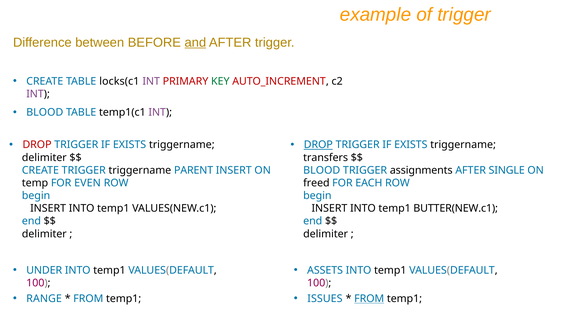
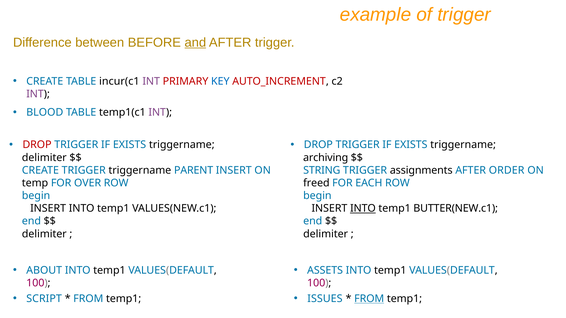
locks(c1: locks(c1 -> incur(c1 (119, 81)
KEY colour: green -> blue (220, 81)
DROP underline: present -> none (318, 145)
transfers: transfers -> archiving (326, 158)
BLOOD: BLOOD -> STRING (322, 170)
SINGLE: SINGLE -> ORDER (507, 170)
EVEN: EVEN -> OVER (88, 183)
INTO underline: none -> present (363, 209)
UNDER: UNDER -> ABOUT (44, 271)
RANGE: RANGE -> SCRIPT (44, 299)
